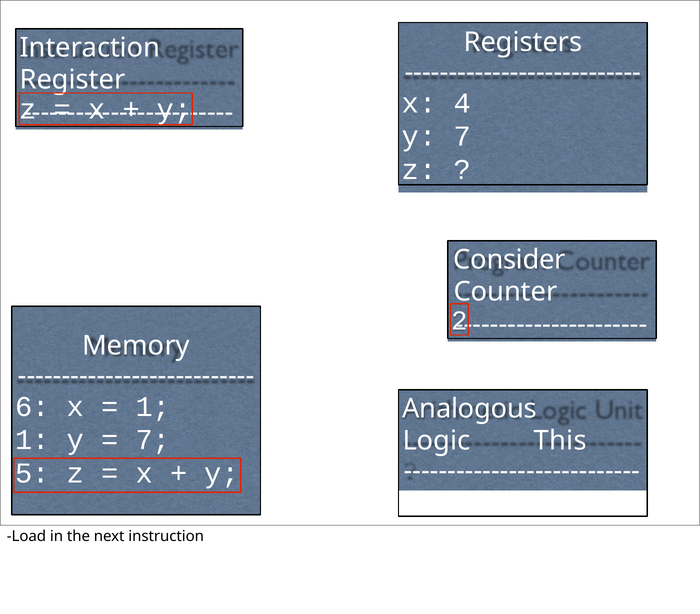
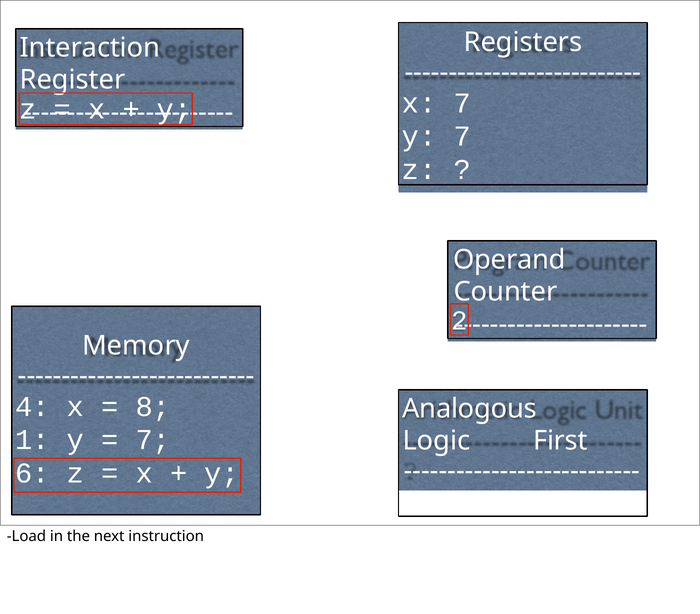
x 4: 4 -> 7 (462, 103)
Consider: Consider -> Operand (510, 260)
6: 6 -> 4 (32, 407)
1: 1 -> 8 (153, 407)
This: This -> First (560, 441)
5: 5 -> 6 (32, 473)
